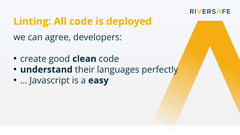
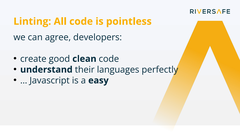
deployed: deployed -> pointless (129, 21)
